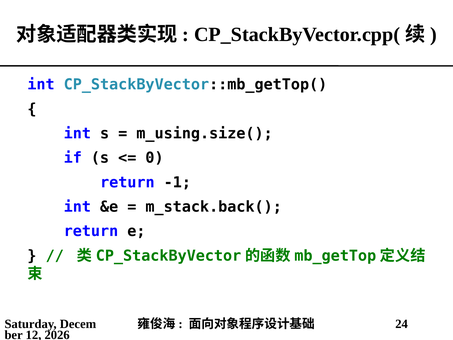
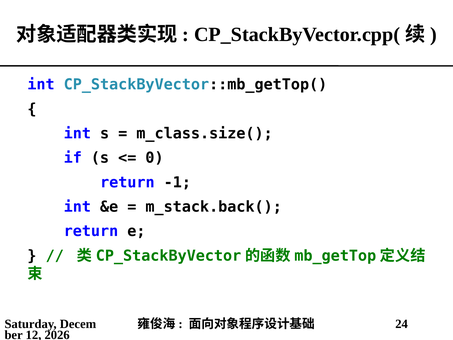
m_using.size(: m_using.size( -> m_class.size( (205, 133)
